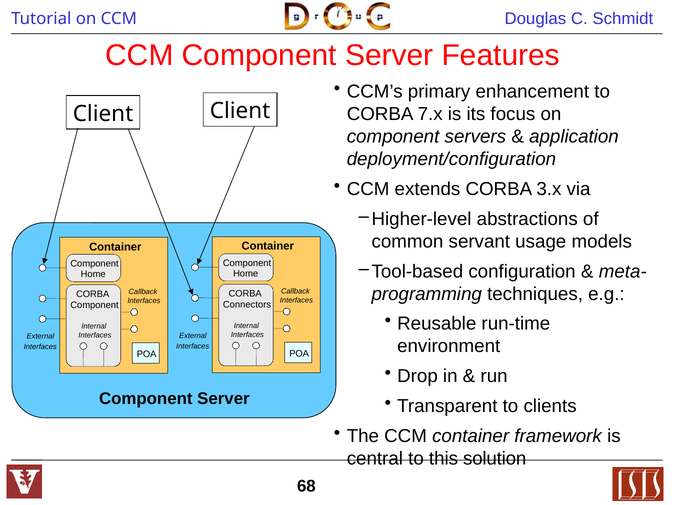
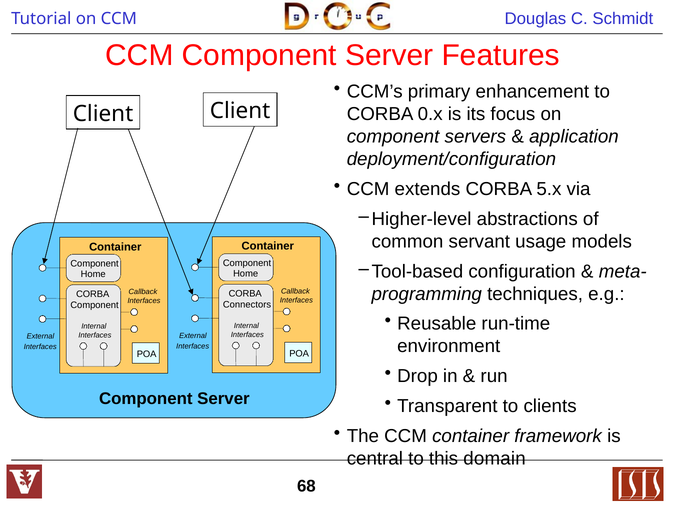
7.x: 7.x -> 0.x (430, 114)
3.x: 3.x -> 5.x (549, 189)
solution: solution -> domain (495, 459)
